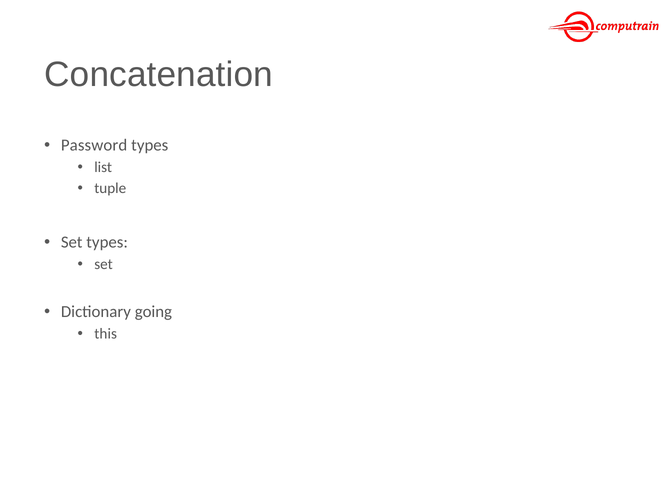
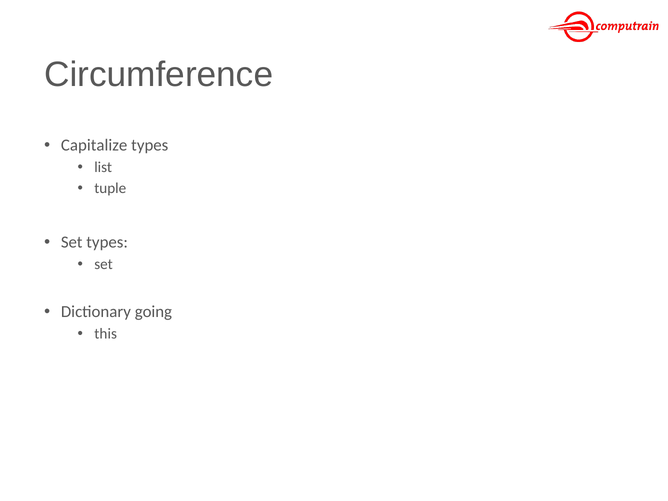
Concatenation: Concatenation -> Circumference (159, 75)
Password: Password -> Capitalize (94, 145)
